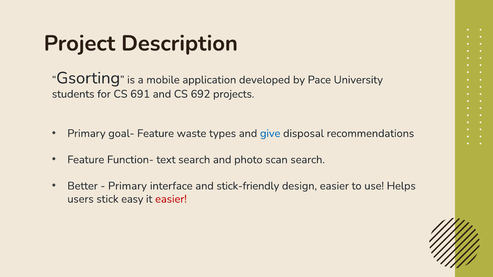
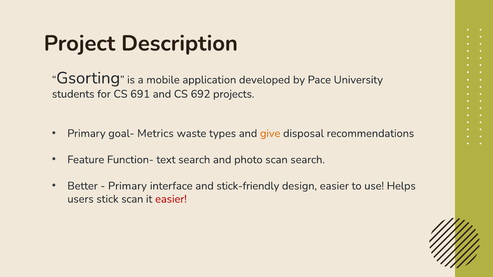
goal- Feature: Feature -> Metrics (155, 134)
give colour: blue -> orange (270, 134)
stick easy: easy -> scan (132, 199)
